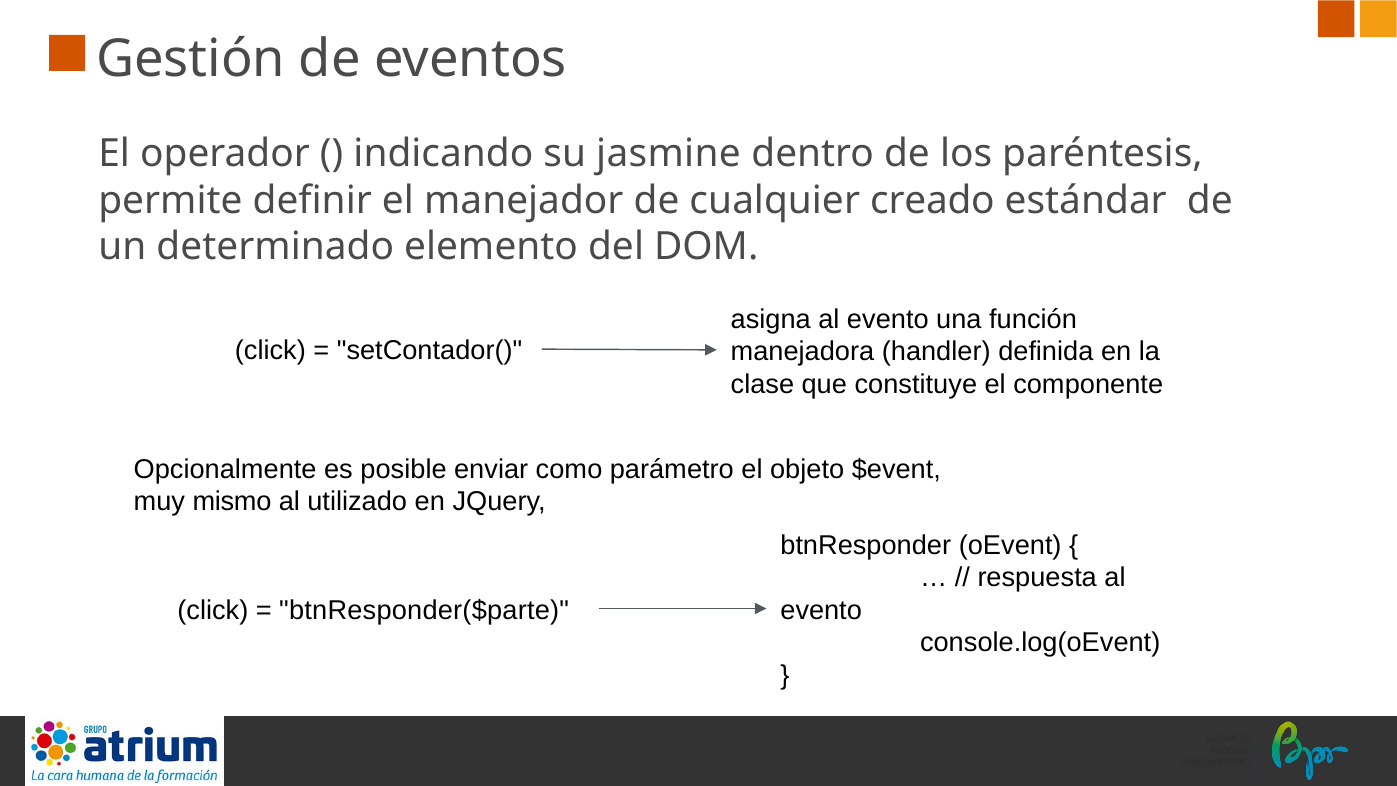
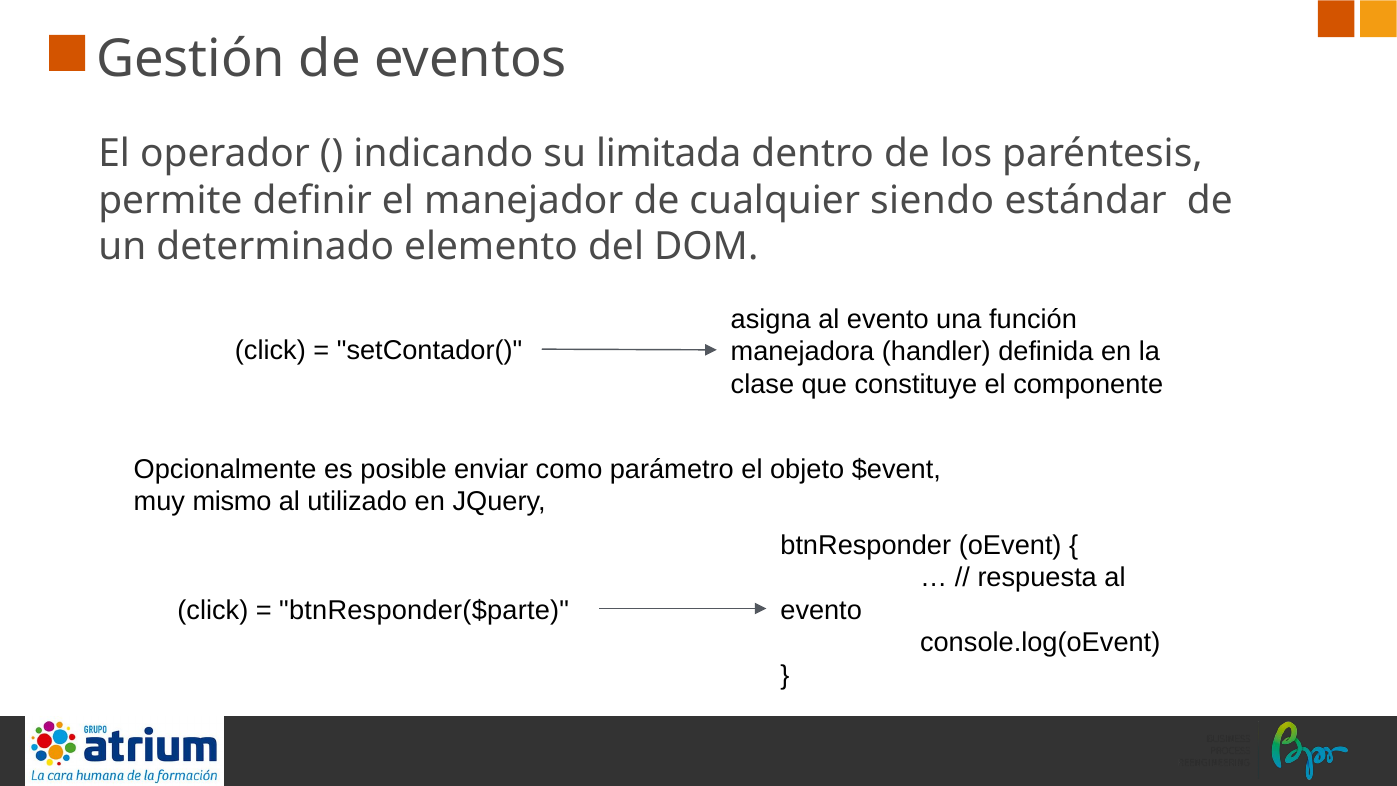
jasmine: jasmine -> limitada (669, 154)
creado: creado -> siendo (932, 201)
